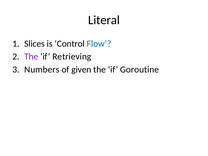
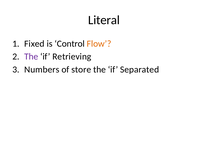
Slices: Slices -> Fixed (34, 44)
Flow colour: blue -> orange (99, 44)
given: given -> store (81, 70)
Goroutine: Goroutine -> Separated (140, 70)
